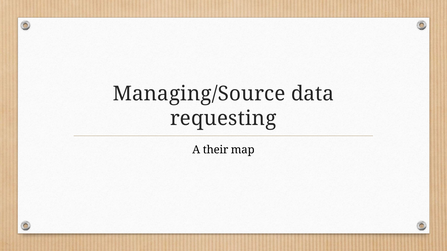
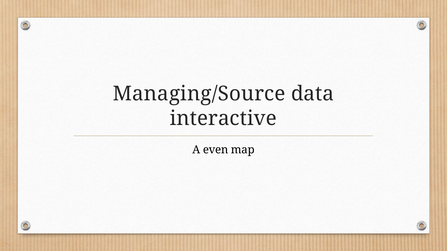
requesting: requesting -> interactive (223, 119)
their: their -> even (216, 150)
